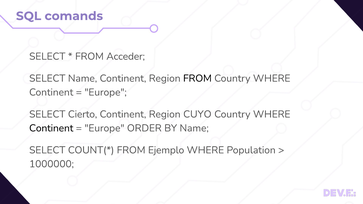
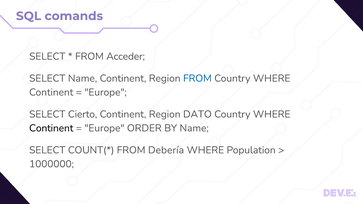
FROM colour: black -> blue (197, 78)
CUYO: CUYO -> DATO (197, 114)
Ejemplo: Ejemplo -> Debería (166, 150)
